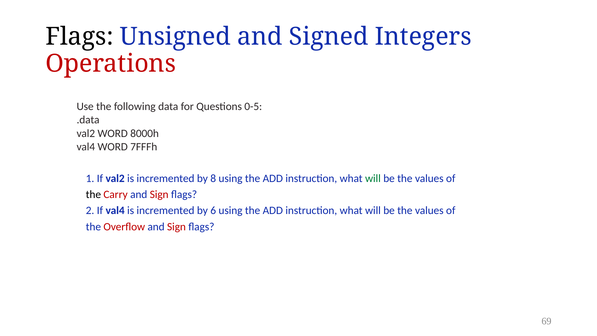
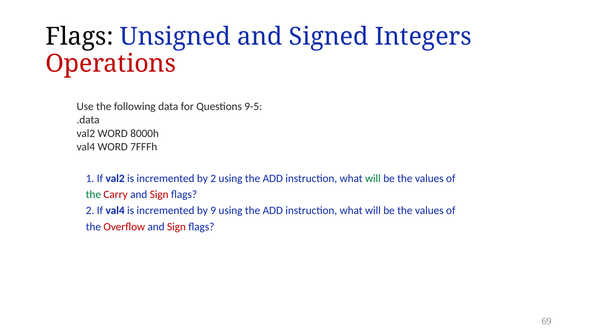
0-5: 0-5 -> 9-5 (253, 106)
by 8: 8 -> 2 (213, 178)
the colour: black -> green (93, 194)
6: 6 -> 9 (213, 210)
